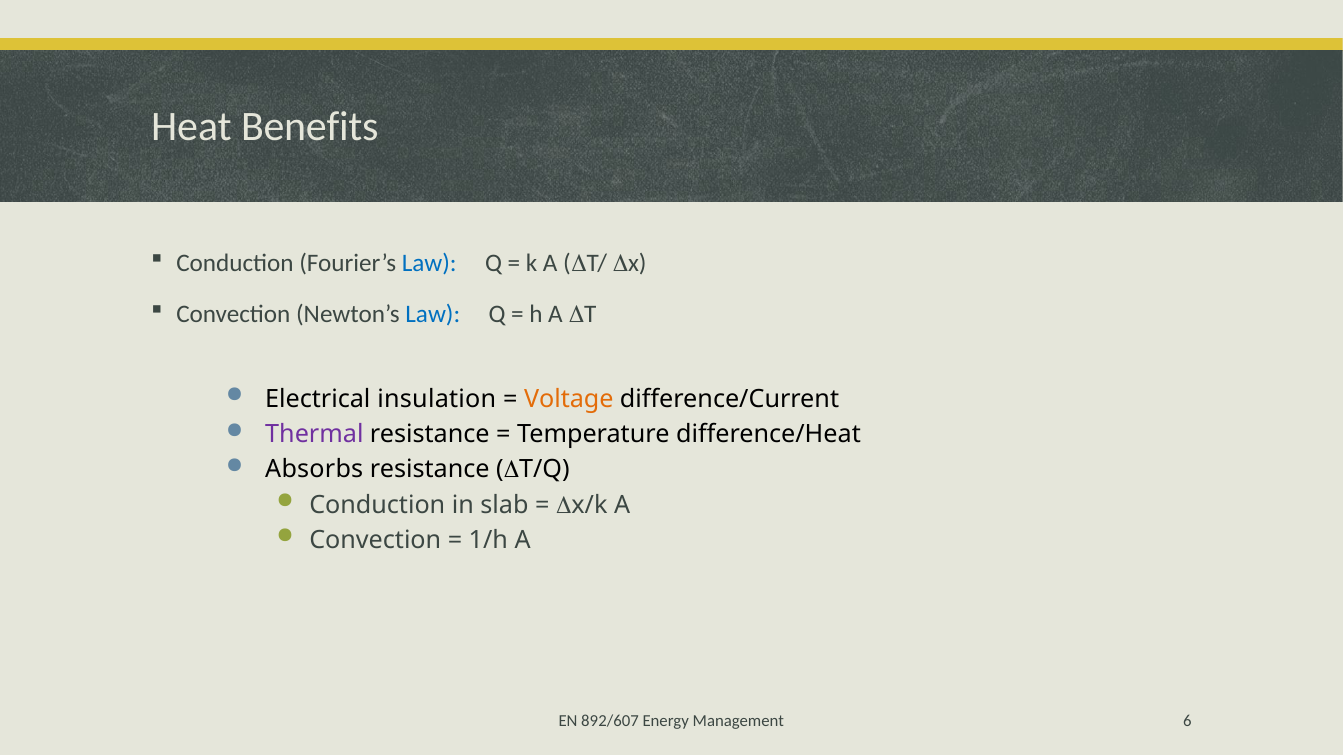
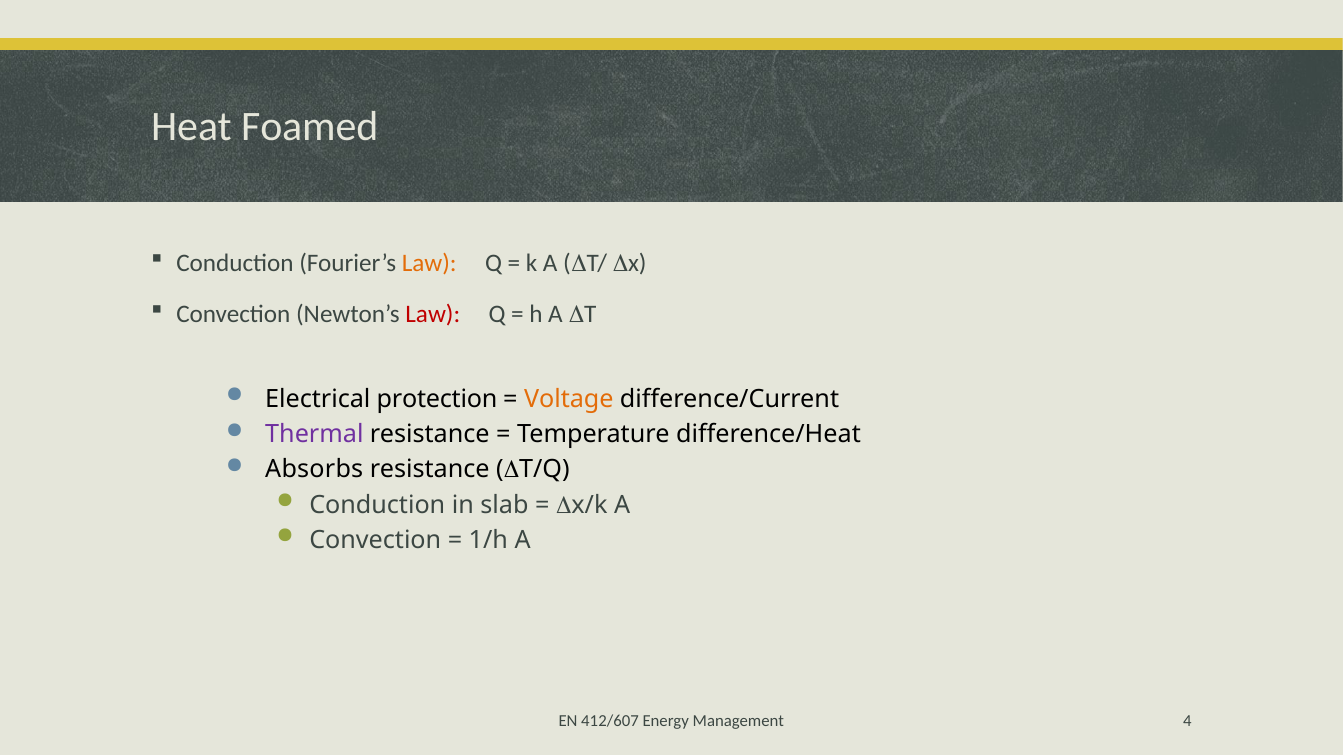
Benefits: Benefits -> Foamed (310, 127)
Law colour: blue -> orange (429, 263)
Law colour: blue -> red (433, 314)
insulation: insulation -> protection (437, 399)
892/607: 892/607 -> 412/607 (610, 721)
6: 6 -> 4 (1187, 721)
